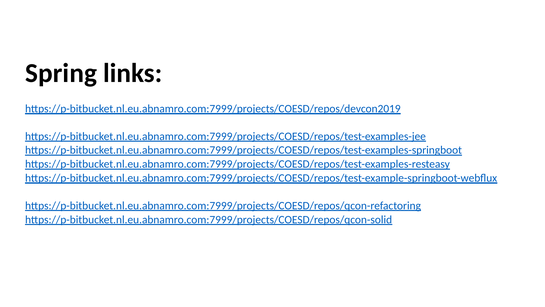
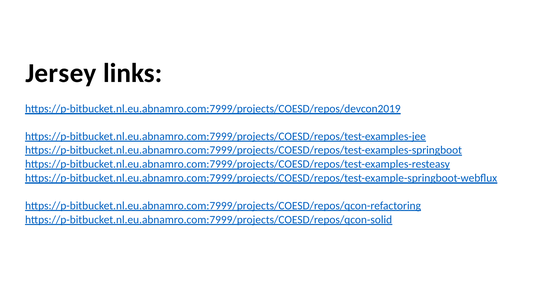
Spring: Spring -> Jersey (61, 73)
